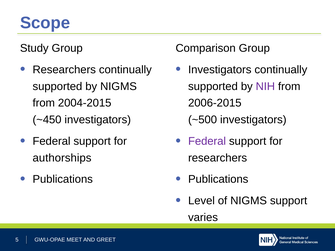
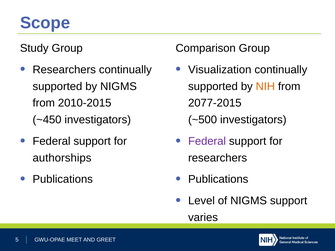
Investigators: Investigators -> Visualization (220, 70)
NIH colour: purple -> orange (265, 86)
2004-2015: 2004-2015 -> 2010-2015 (85, 103)
2006-2015: 2006-2015 -> 2077-2015 (215, 103)
